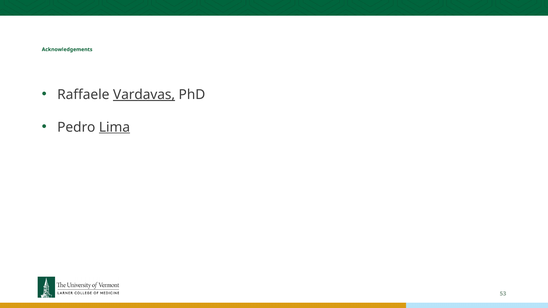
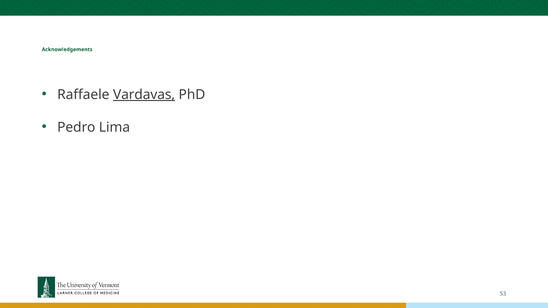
Lima underline: present -> none (114, 127)
